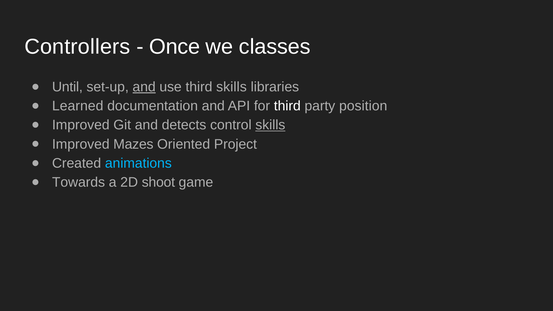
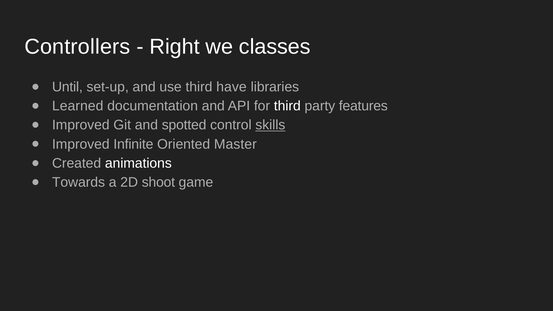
Once: Once -> Right (175, 47)
and underline: present -> none (144, 87)
third skills: skills -> have (231, 87)
position: position -> features (363, 106)
detects: detects -> spotted (184, 125)
Mazes: Mazes -> Infinite (133, 144)
Project: Project -> Master (235, 144)
animations colour: light blue -> white (138, 163)
